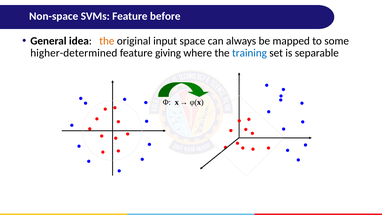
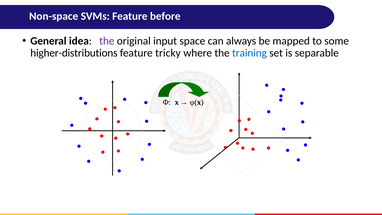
the colour: orange -> purple (107, 41)
higher-determined: higher-determined -> higher-distributions (74, 53)
giving: giving -> tricky (168, 53)
